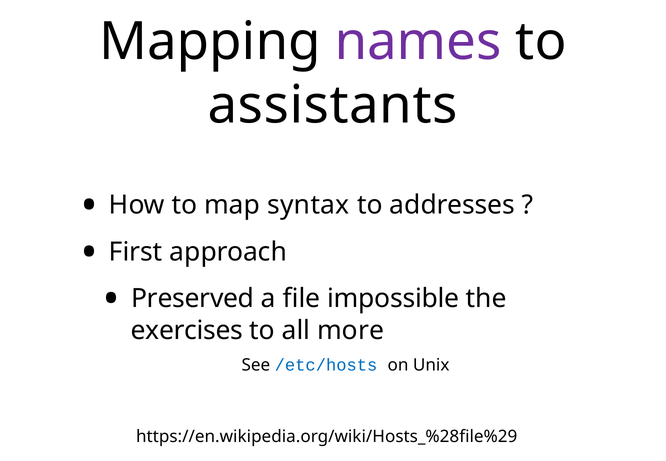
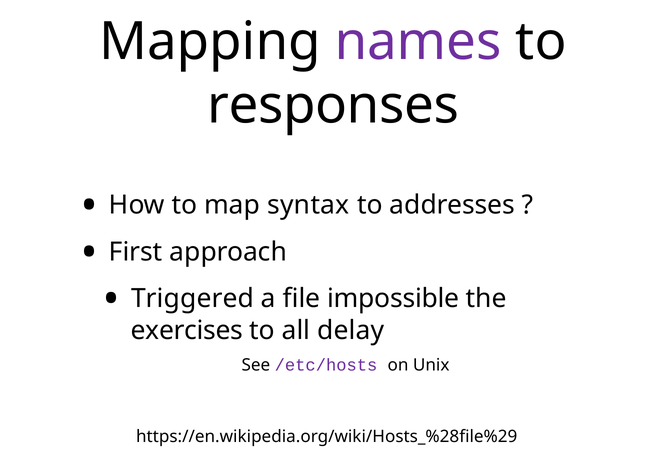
assistants: assistants -> responses (333, 105)
Preserved: Preserved -> Triggered (192, 299)
more: more -> delay (351, 330)
/etc/hosts colour: blue -> purple (326, 365)
